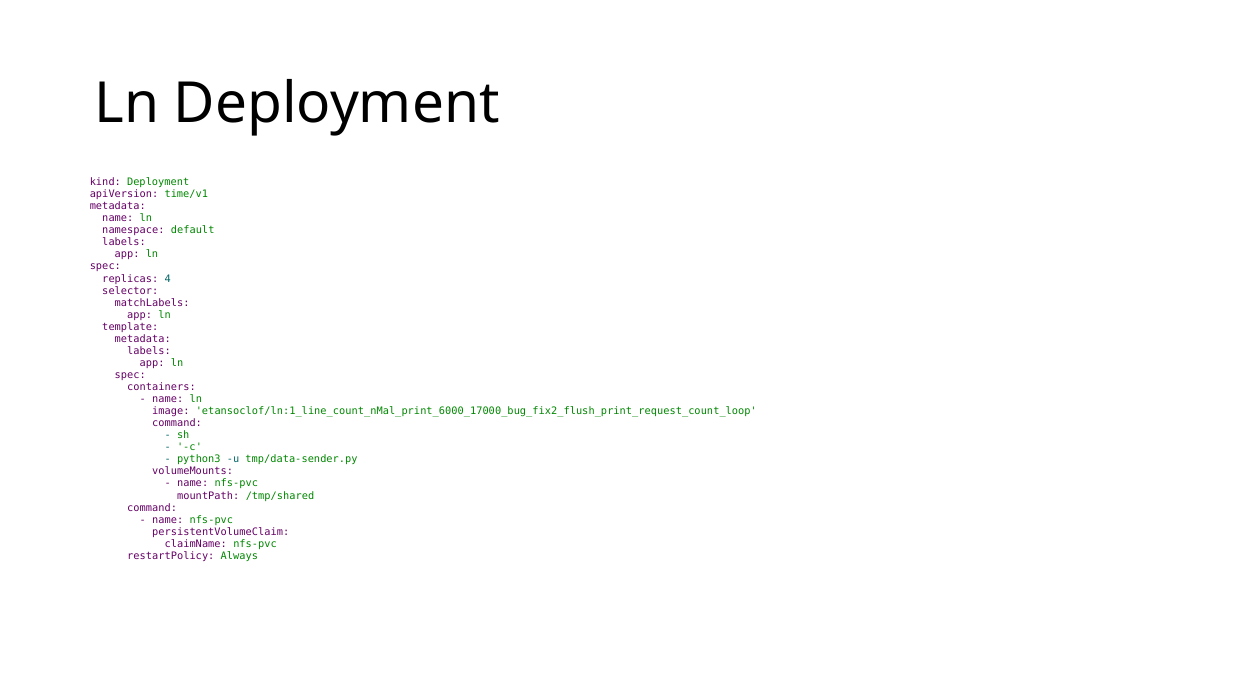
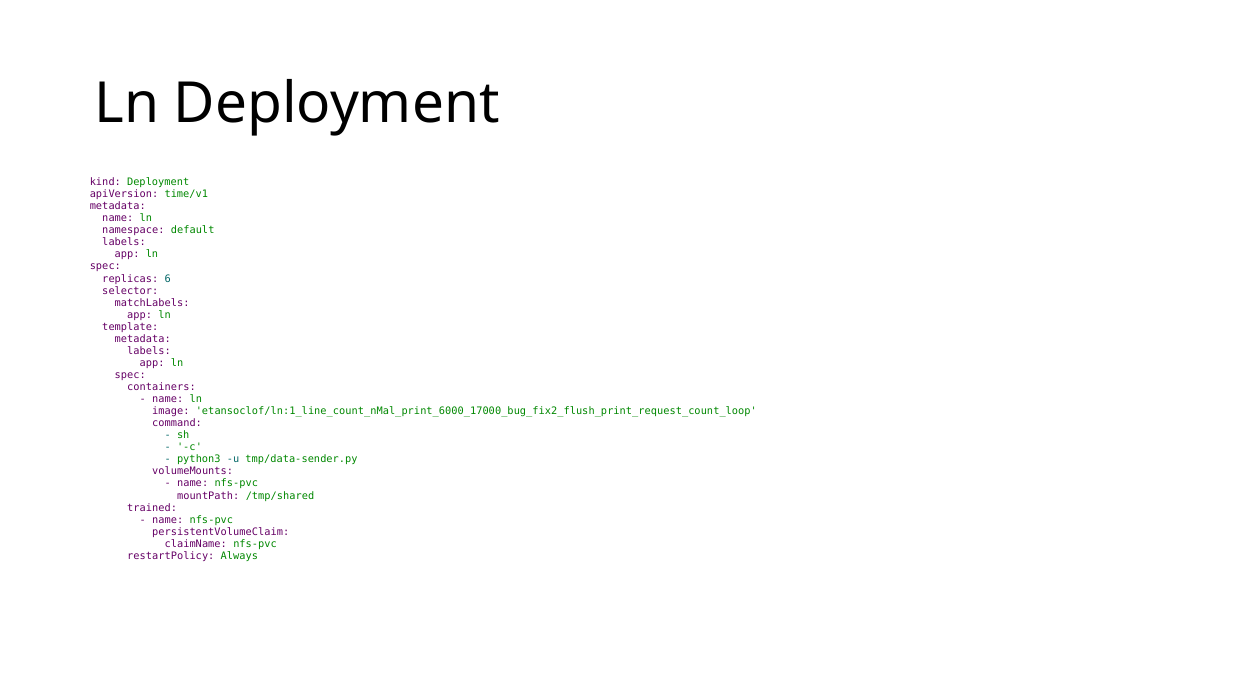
4: 4 -> 6 (168, 279)
command: command -> trained (152, 508)
